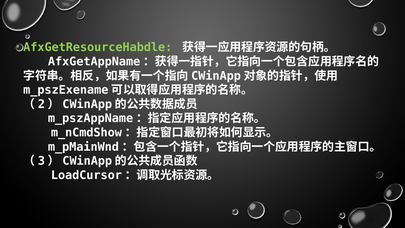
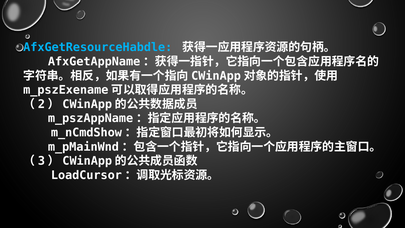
AfxGetResourceHabdle colour: light green -> light blue (98, 47)
